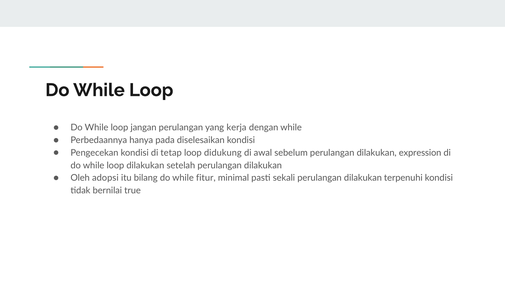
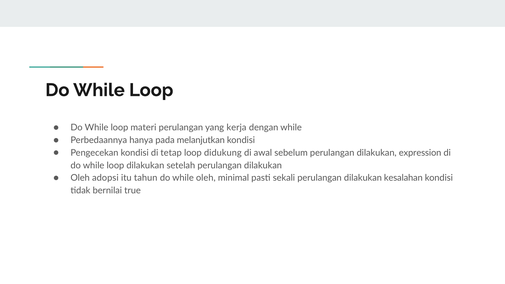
jangan: jangan -> materi (143, 128)
diselesaikan: diselesaikan -> melanjutkan (201, 140)
bilang: bilang -> tahun (146, 178)
while fitur: fitur -> oleh (206, 178)
terpenuhi: terpenuhi -> kesalahan (403, 178)
